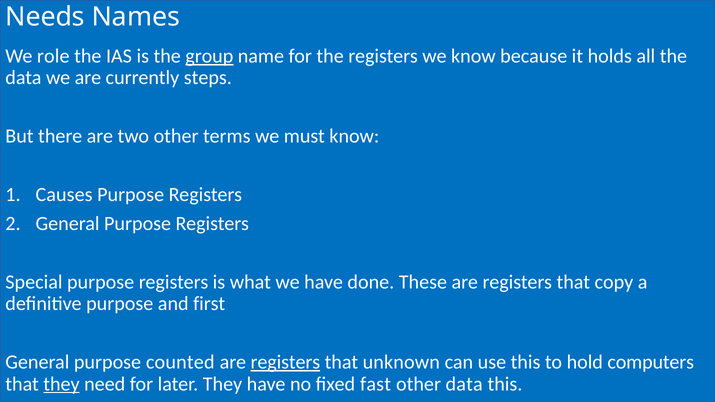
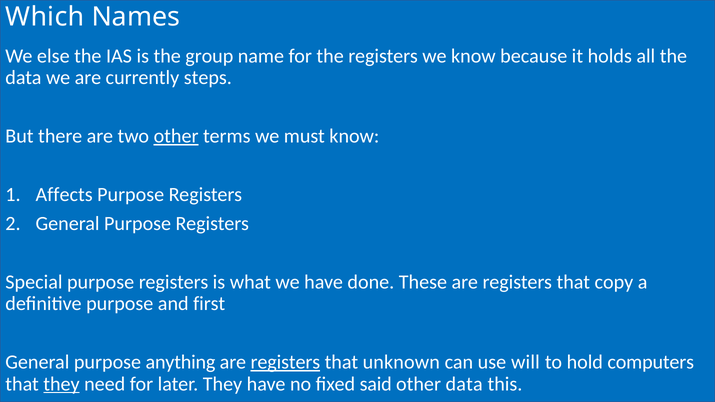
Needs: Needs -> Which (45, 17)
role: role -> else (53, 56)
group underline: present -> none (209, 56)
other underline: none -> present (176, 136)
Causes: Causes -> Affects (64, 195)
counted: counted -> anything (180, 362)
use this: this -> will (525, 362)
fast: fast -> said (376, 384)
